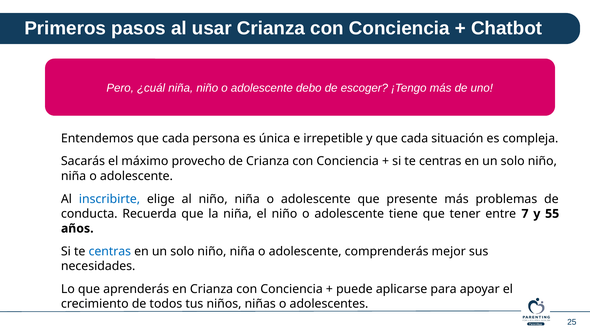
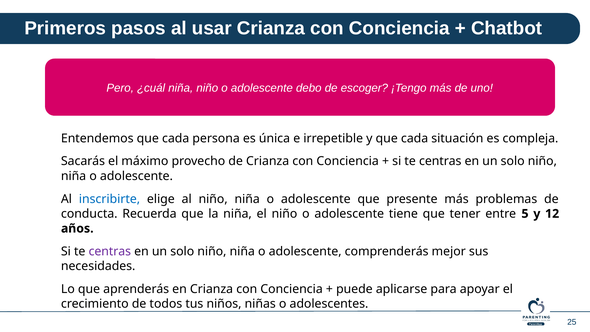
7: 7 -> 5 (525, 214)
55: 55 -> 12 (552, 214)
centras colour: blue -> purple (110, 251)
